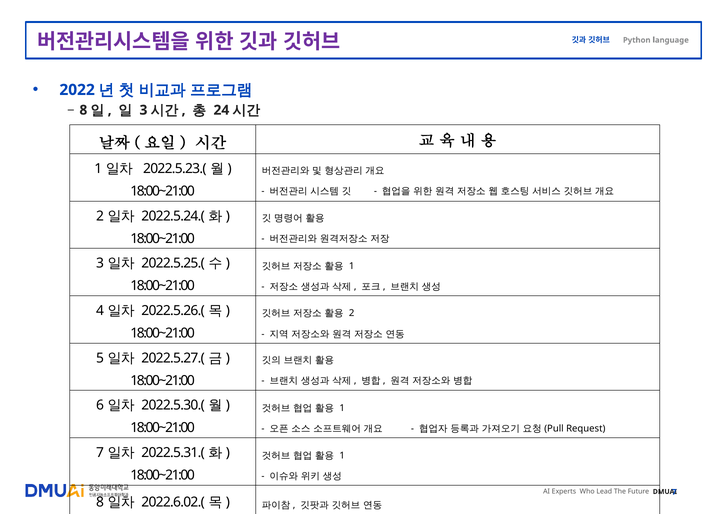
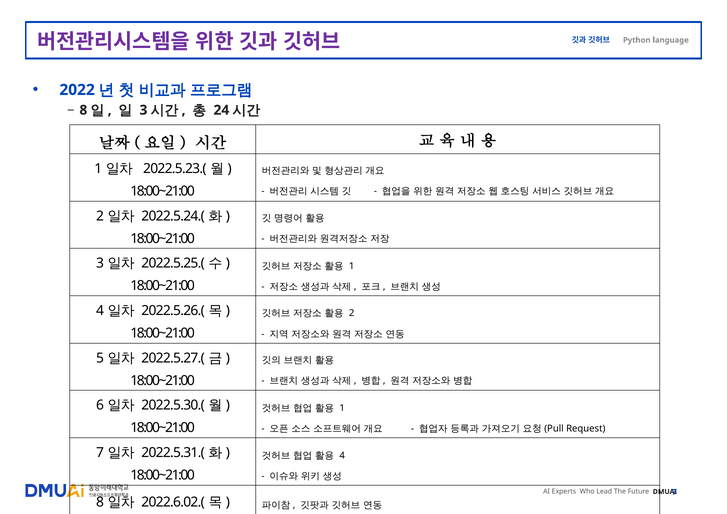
1: 1 -> 4 (342, 455)
